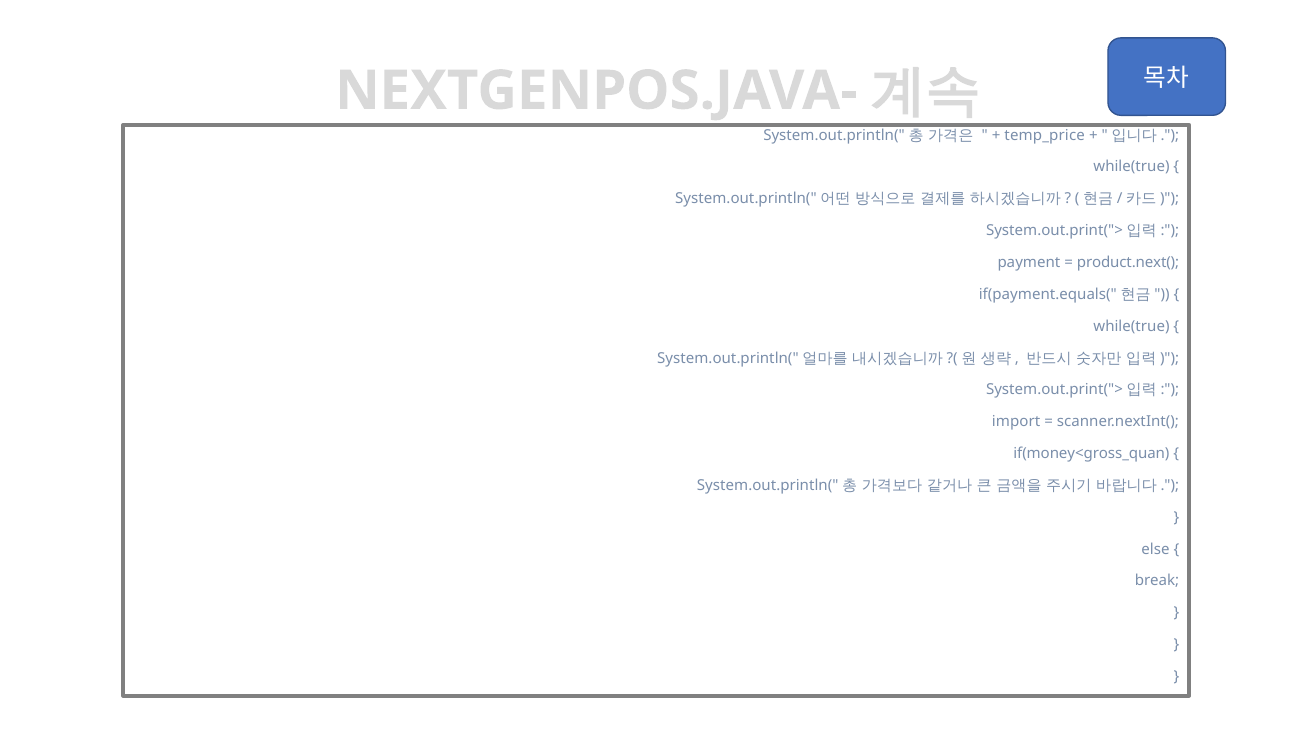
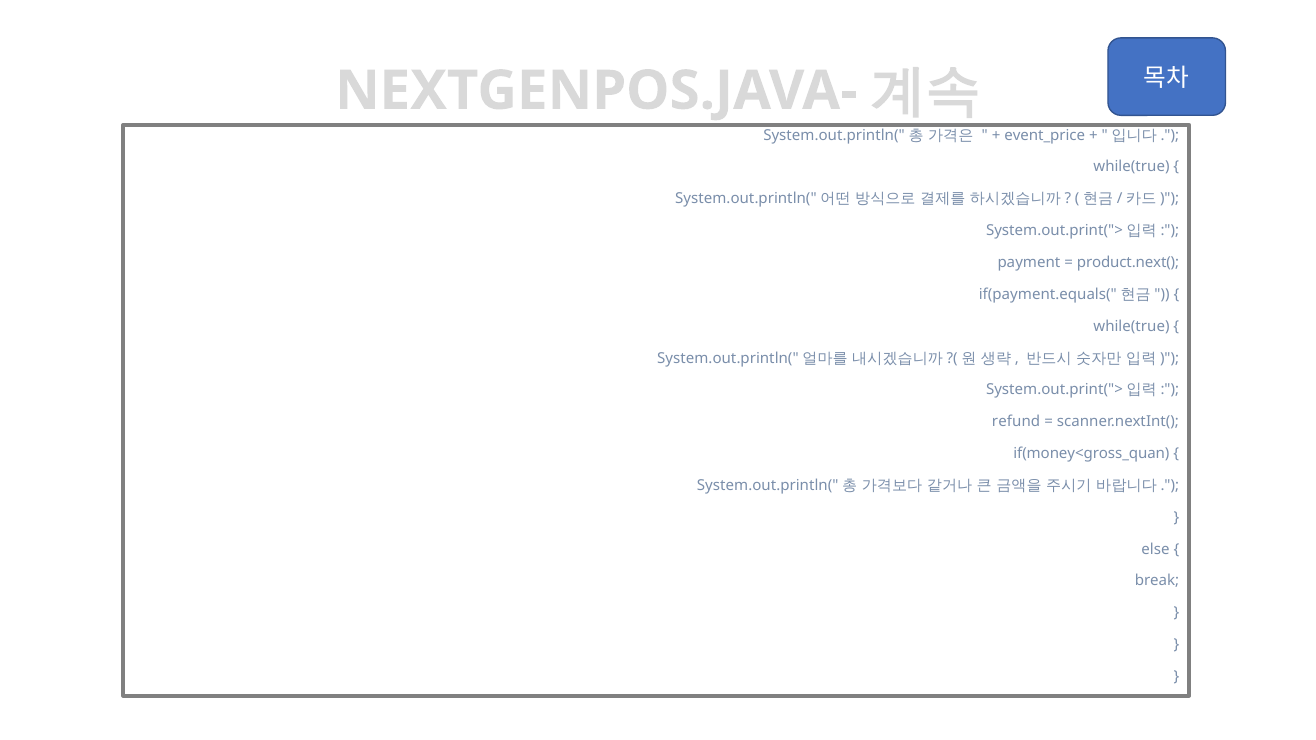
temp_price: temp_price -> event_price (1045, 135)
import: import -> refund (1016, 422)
